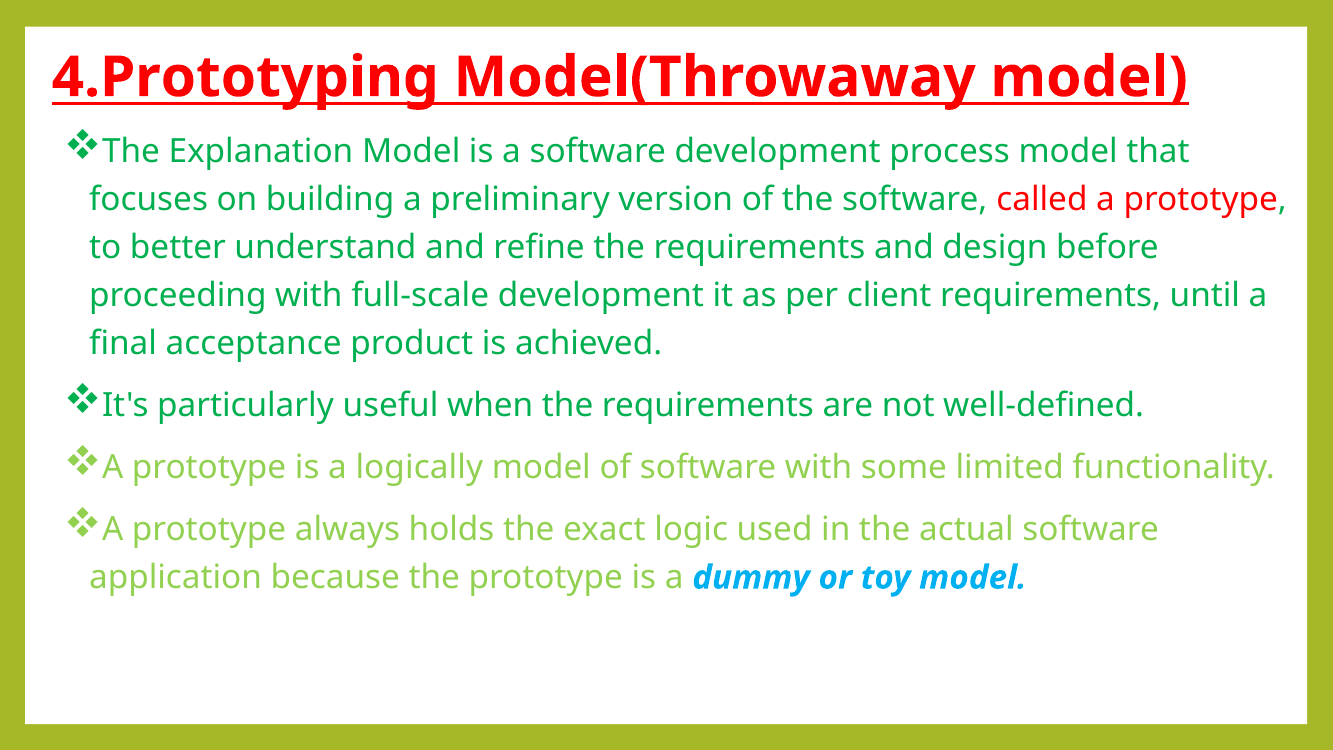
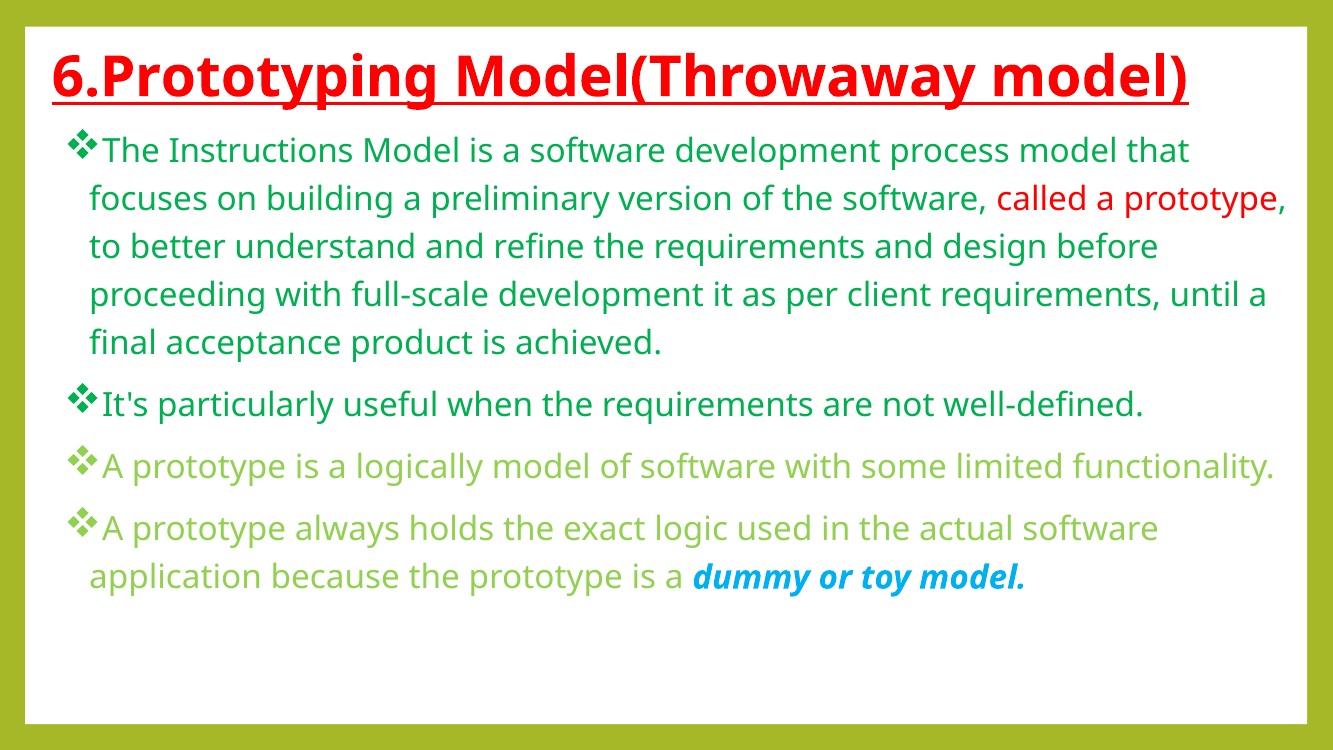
4.Prototyping: 4.Prototyping -> 6.Prototyping (245, 77)
Explanation: Explanation -> Instructions (261, 152)
